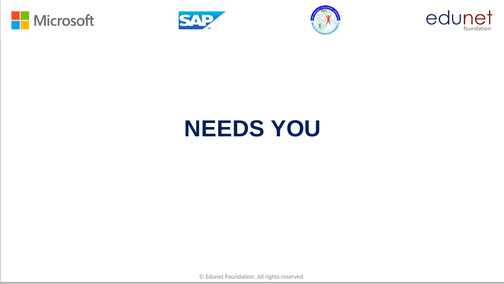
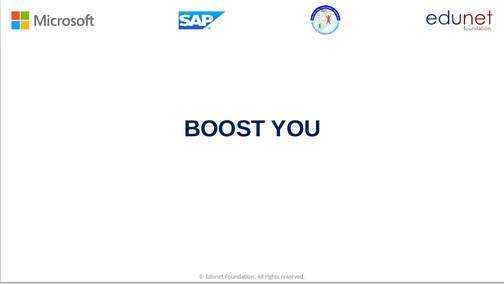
NEEDS: NEEDS -> BOOST (225, 129)
